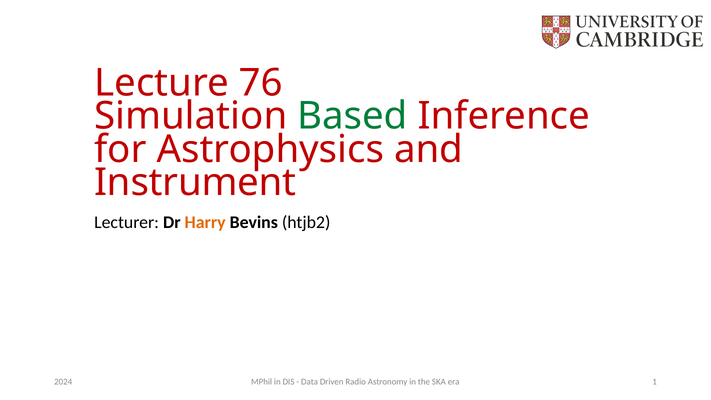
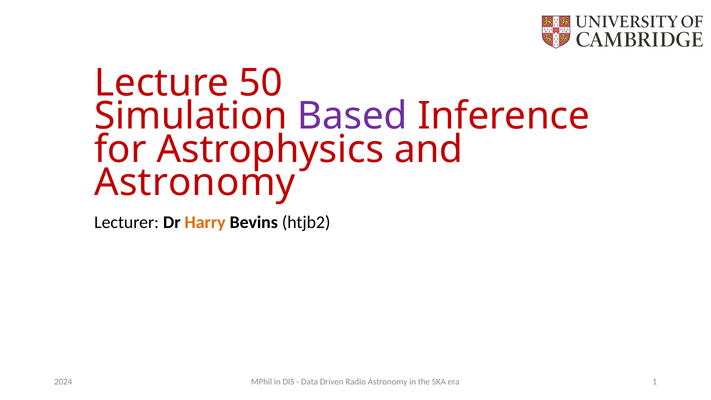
76: 76 -> 50 (261, 83)
Based colour: green -> purple (352, 116)
Instrument: Instrument -> Astronomy (195, 183)
